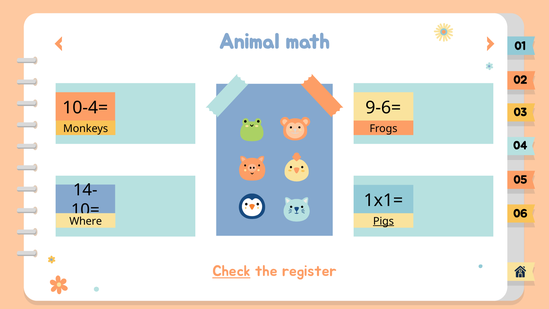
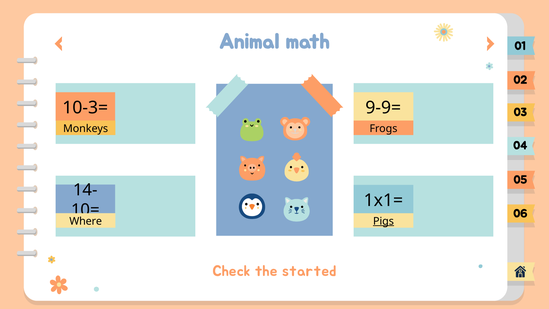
10-4=: 10-4= -> 10-3= (85, 108)
9-6=: 9-6= -> 9-9= (383, 108)
Check underline: present -> none (231, 271)
register: register -> started (309, 271)
